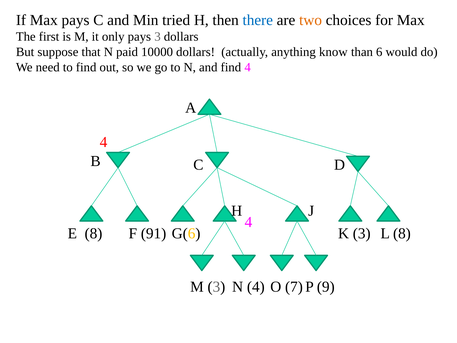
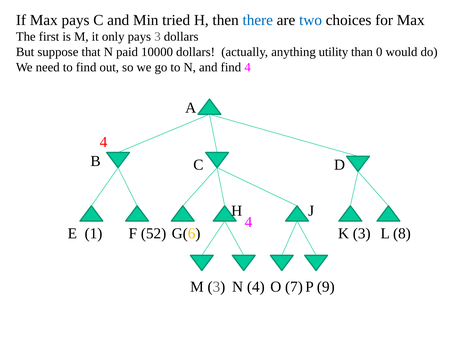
two colour: orange -> blue (311, 20)
know: know -> utility (333, 52)
6: 6 -> 0 (379, 52)
E 8: 8 -> 1 (93, 233)
91: 91 -> 52 (154, 233)
